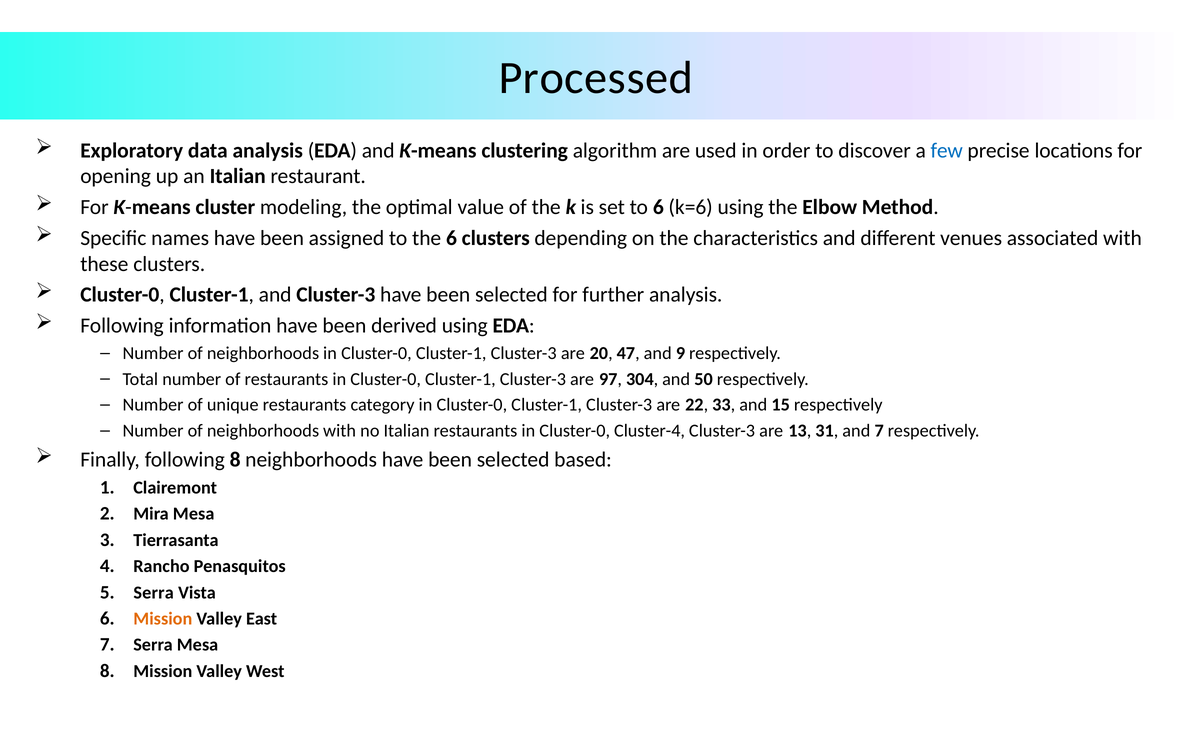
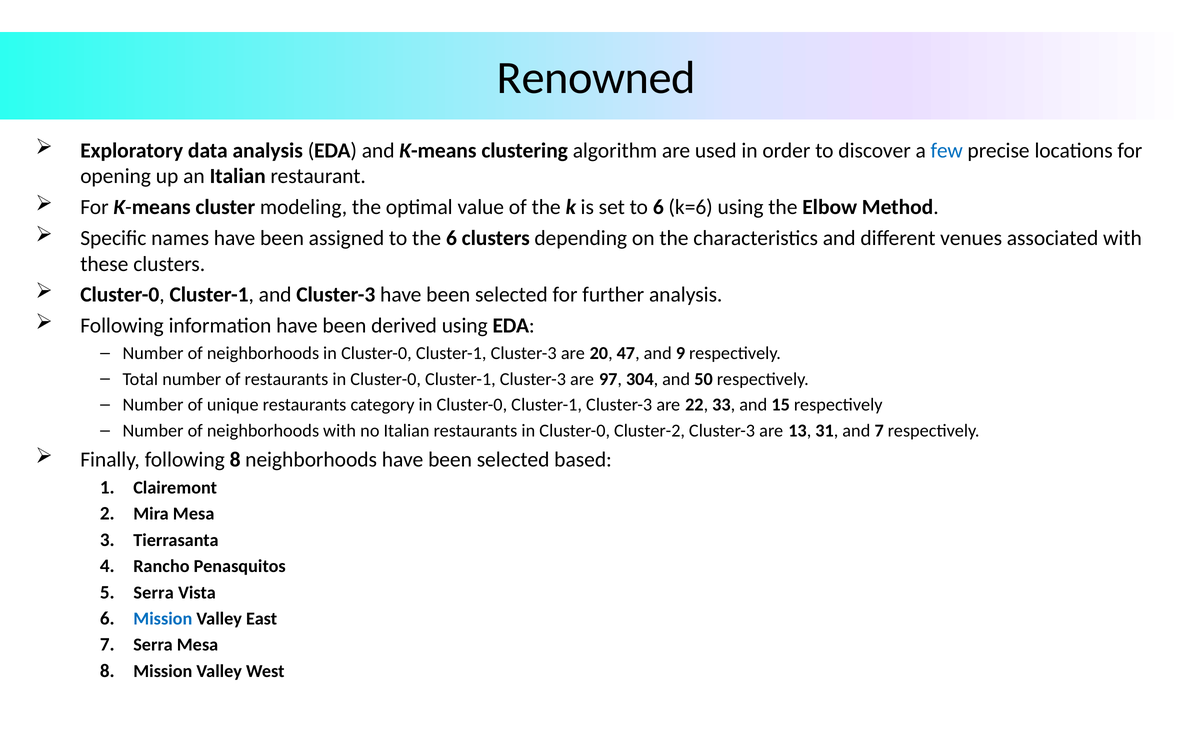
Processed: Processed -> Renowned (596, 78)
Cluster-4: Cluster-4 -> Cluster-2 (650, 431)
Mission colour: orange -> blue (163, 619)
